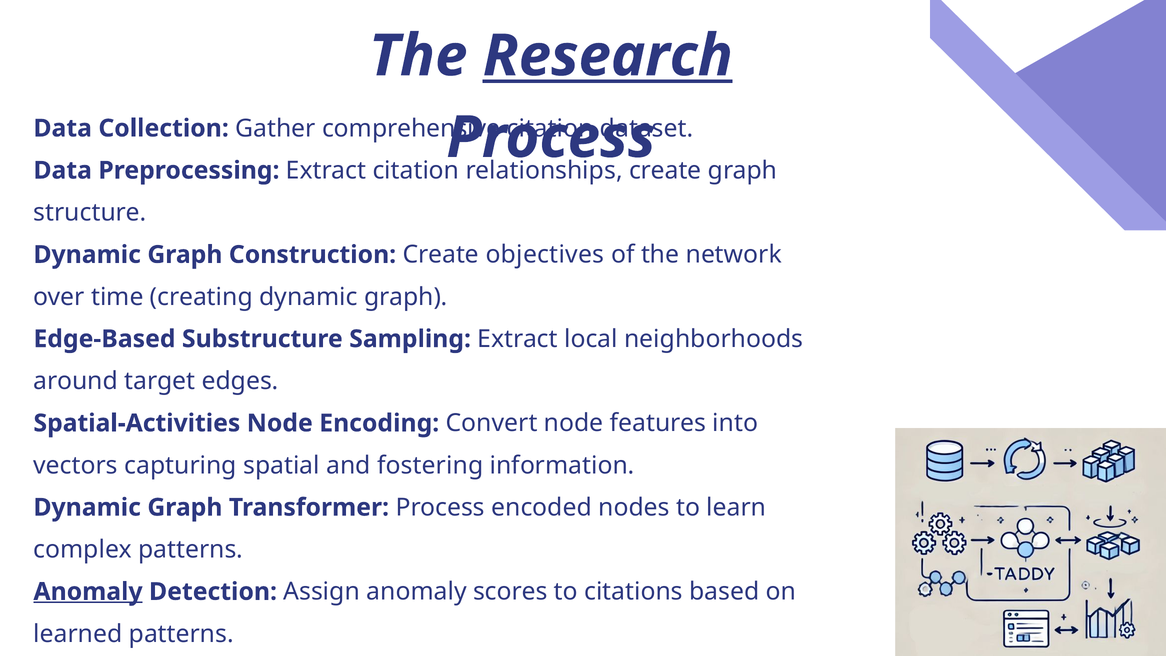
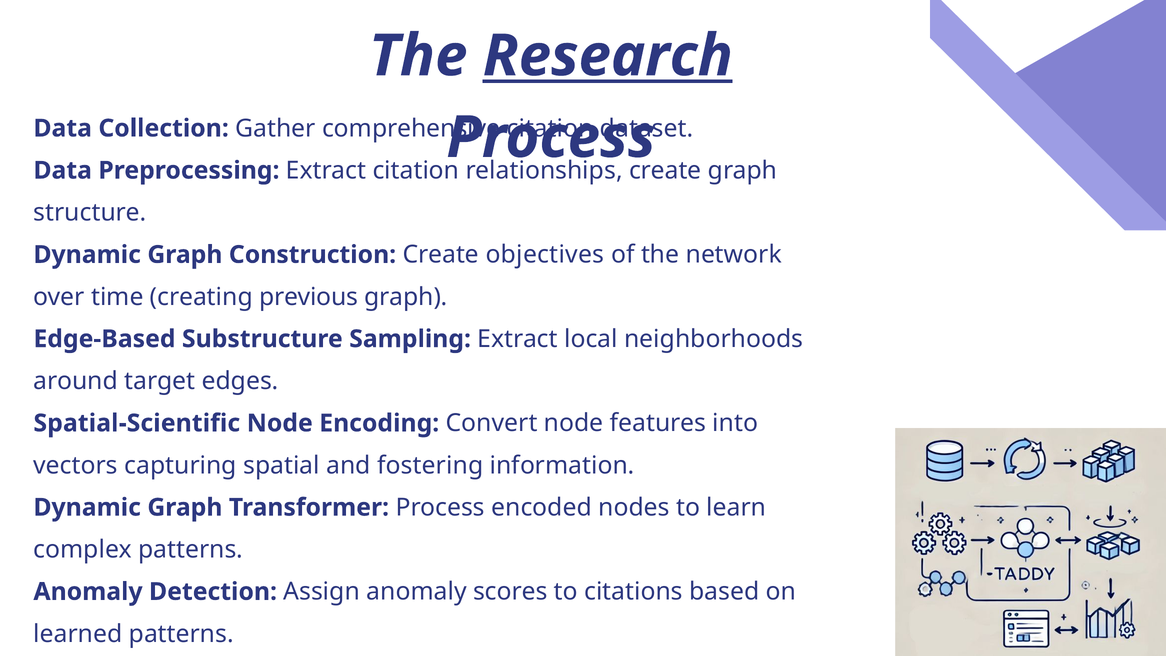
creating dynamic: dynamic -> previous (309, 297)
Spatial-Activities: Spatial-Activities -> Spatial-Scientific (137, 423)
Anomaly underline: present -> none (88, 592)
